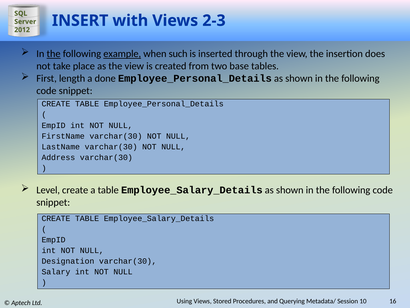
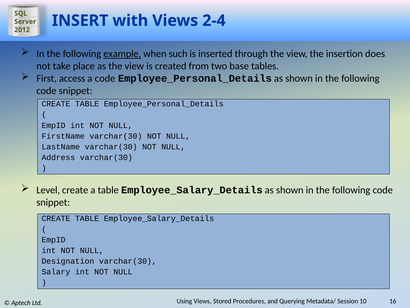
2-3: 2-3 -> 2-4 (214, 21)
the underline: present -> none (54, 54)
length: length -> access (72, 78)
a done: done -> code (105, 78)
